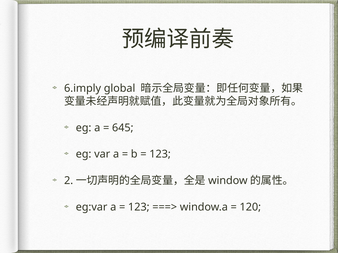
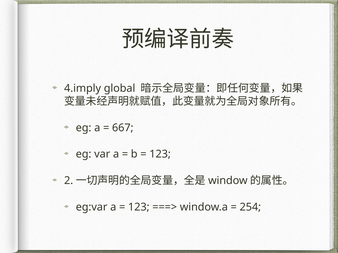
6.imply: 6.imply -> 4.imply (83, 88)
645: 645 -> 667 (123, 128)
120: 120 -> 254 (250, 207)
